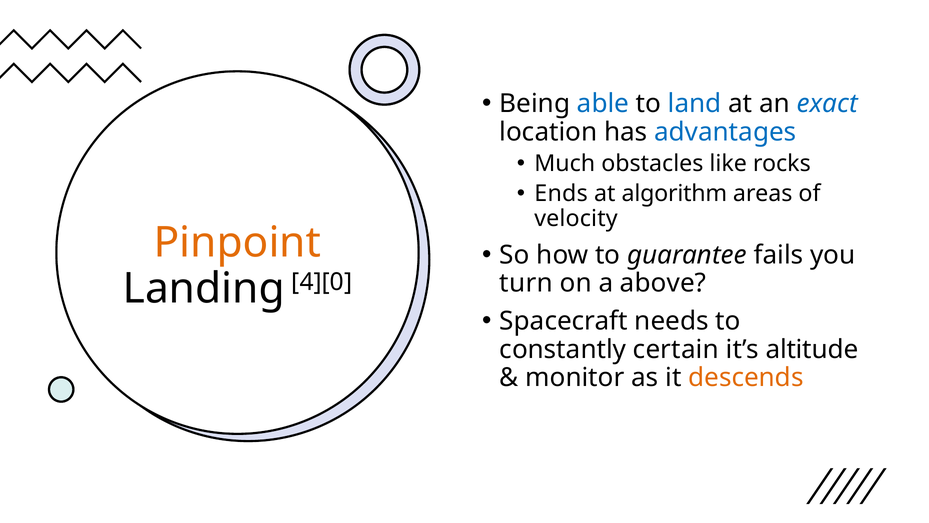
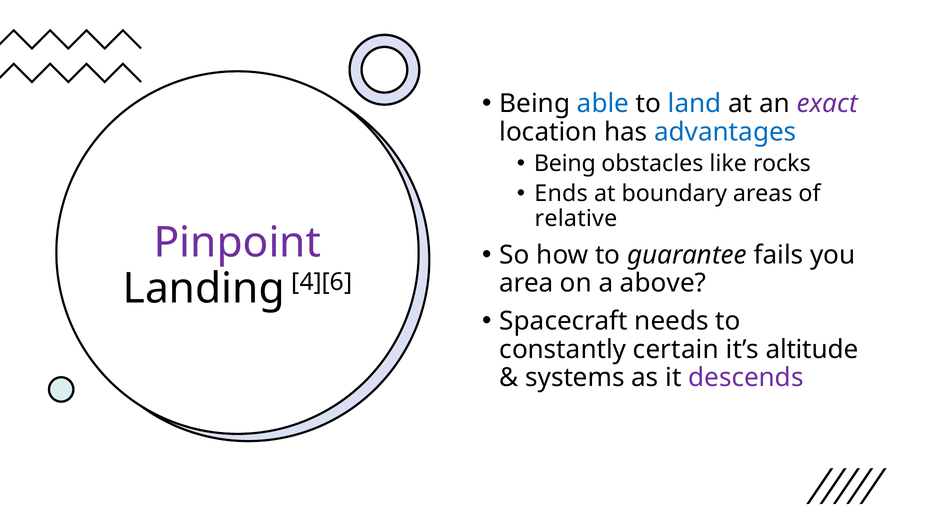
exact colour: blue -> purple (827, 104)
Much: Much -> Being (565, 163)
algorithm: algorithm -> boundary (674, 193)
velocity: velocity -> relative (576, 218)
Pinpoint colour: orange -> purple (237, 242)
turn: turn -> area (526, 283)
4][0: 4][0 -> 4][6 (322, 282)
monitor: monitor -> systems (575, 377)
descends colour: orange -> purple (746, 377)
